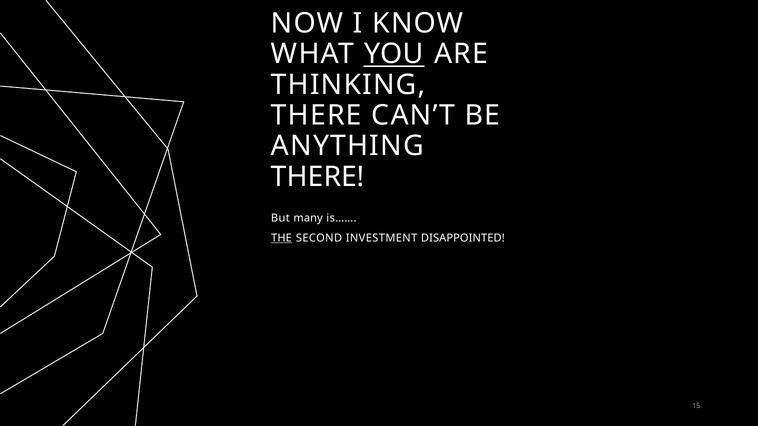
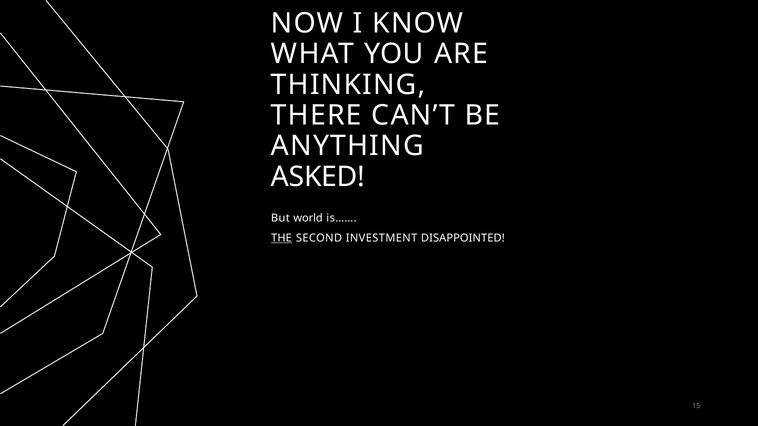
YOU underline: present -> none (394, 54)
THERE: THERE -> ASKED (318, 177)
many: many -> world (308, 218)
